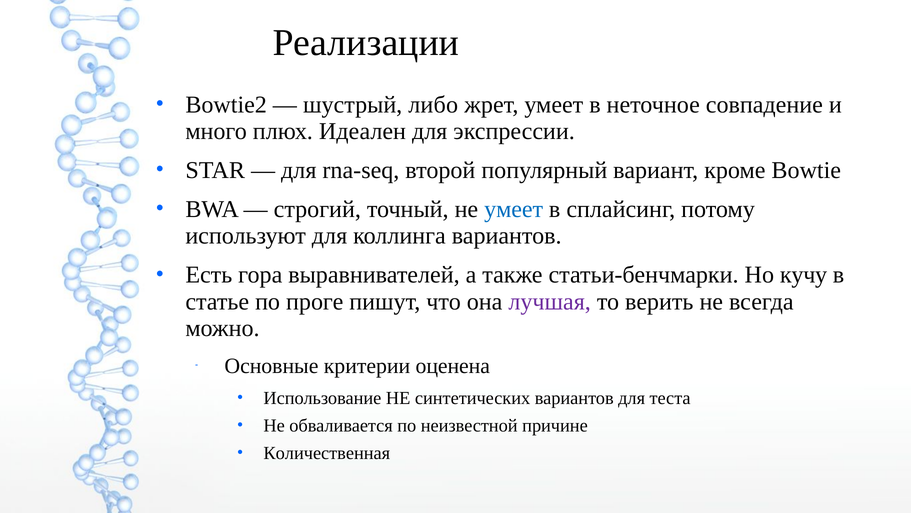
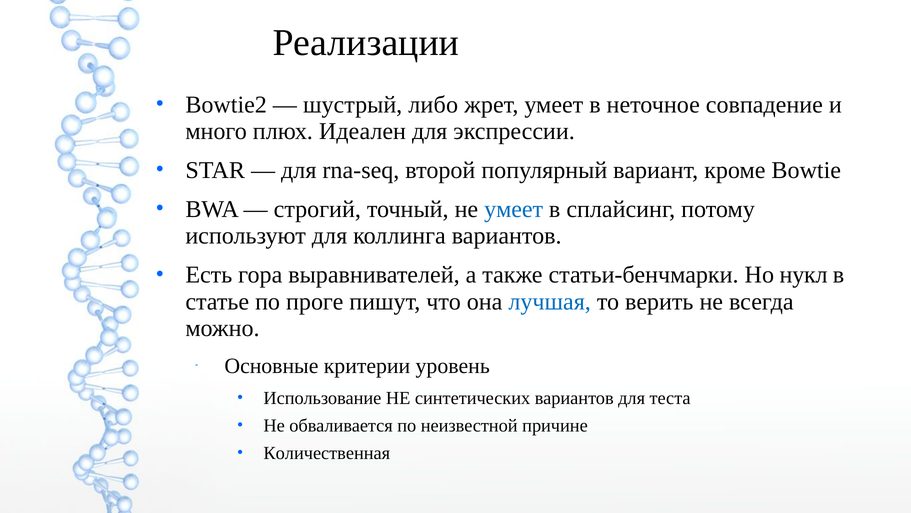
кучу: кучу -> нукл (804, 275)
лучшая colour: purple -> blue (550, 301)
оценена: оценена -> уровень (453, 366)
